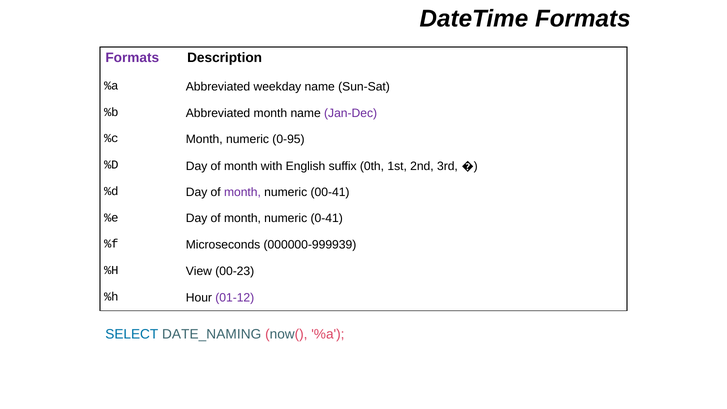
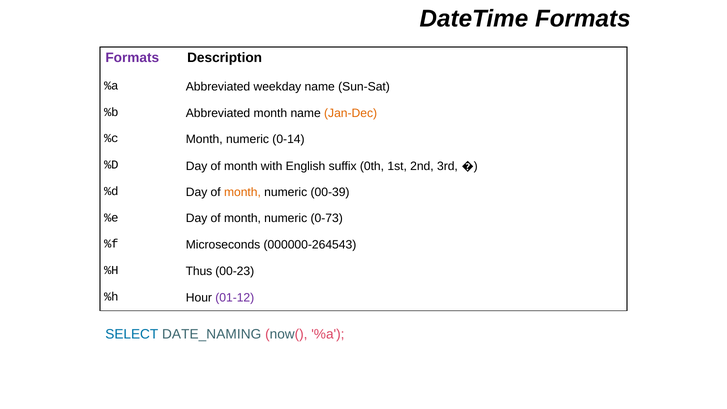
Jan-Dec colour: purple -> orange (351, 113)
0-95: 0-95 -> 0-14 (288, 139)
month colour: purple -> orange (242, 192)
00-41: 00-41 -> 00-39 (330, 192)
0-41: 0-41 -> 0-73 (327, 218)
000000-999939: 000000-999939 -> 000000-264543 (310, 245)
View: View -> Thus (199, 271)
